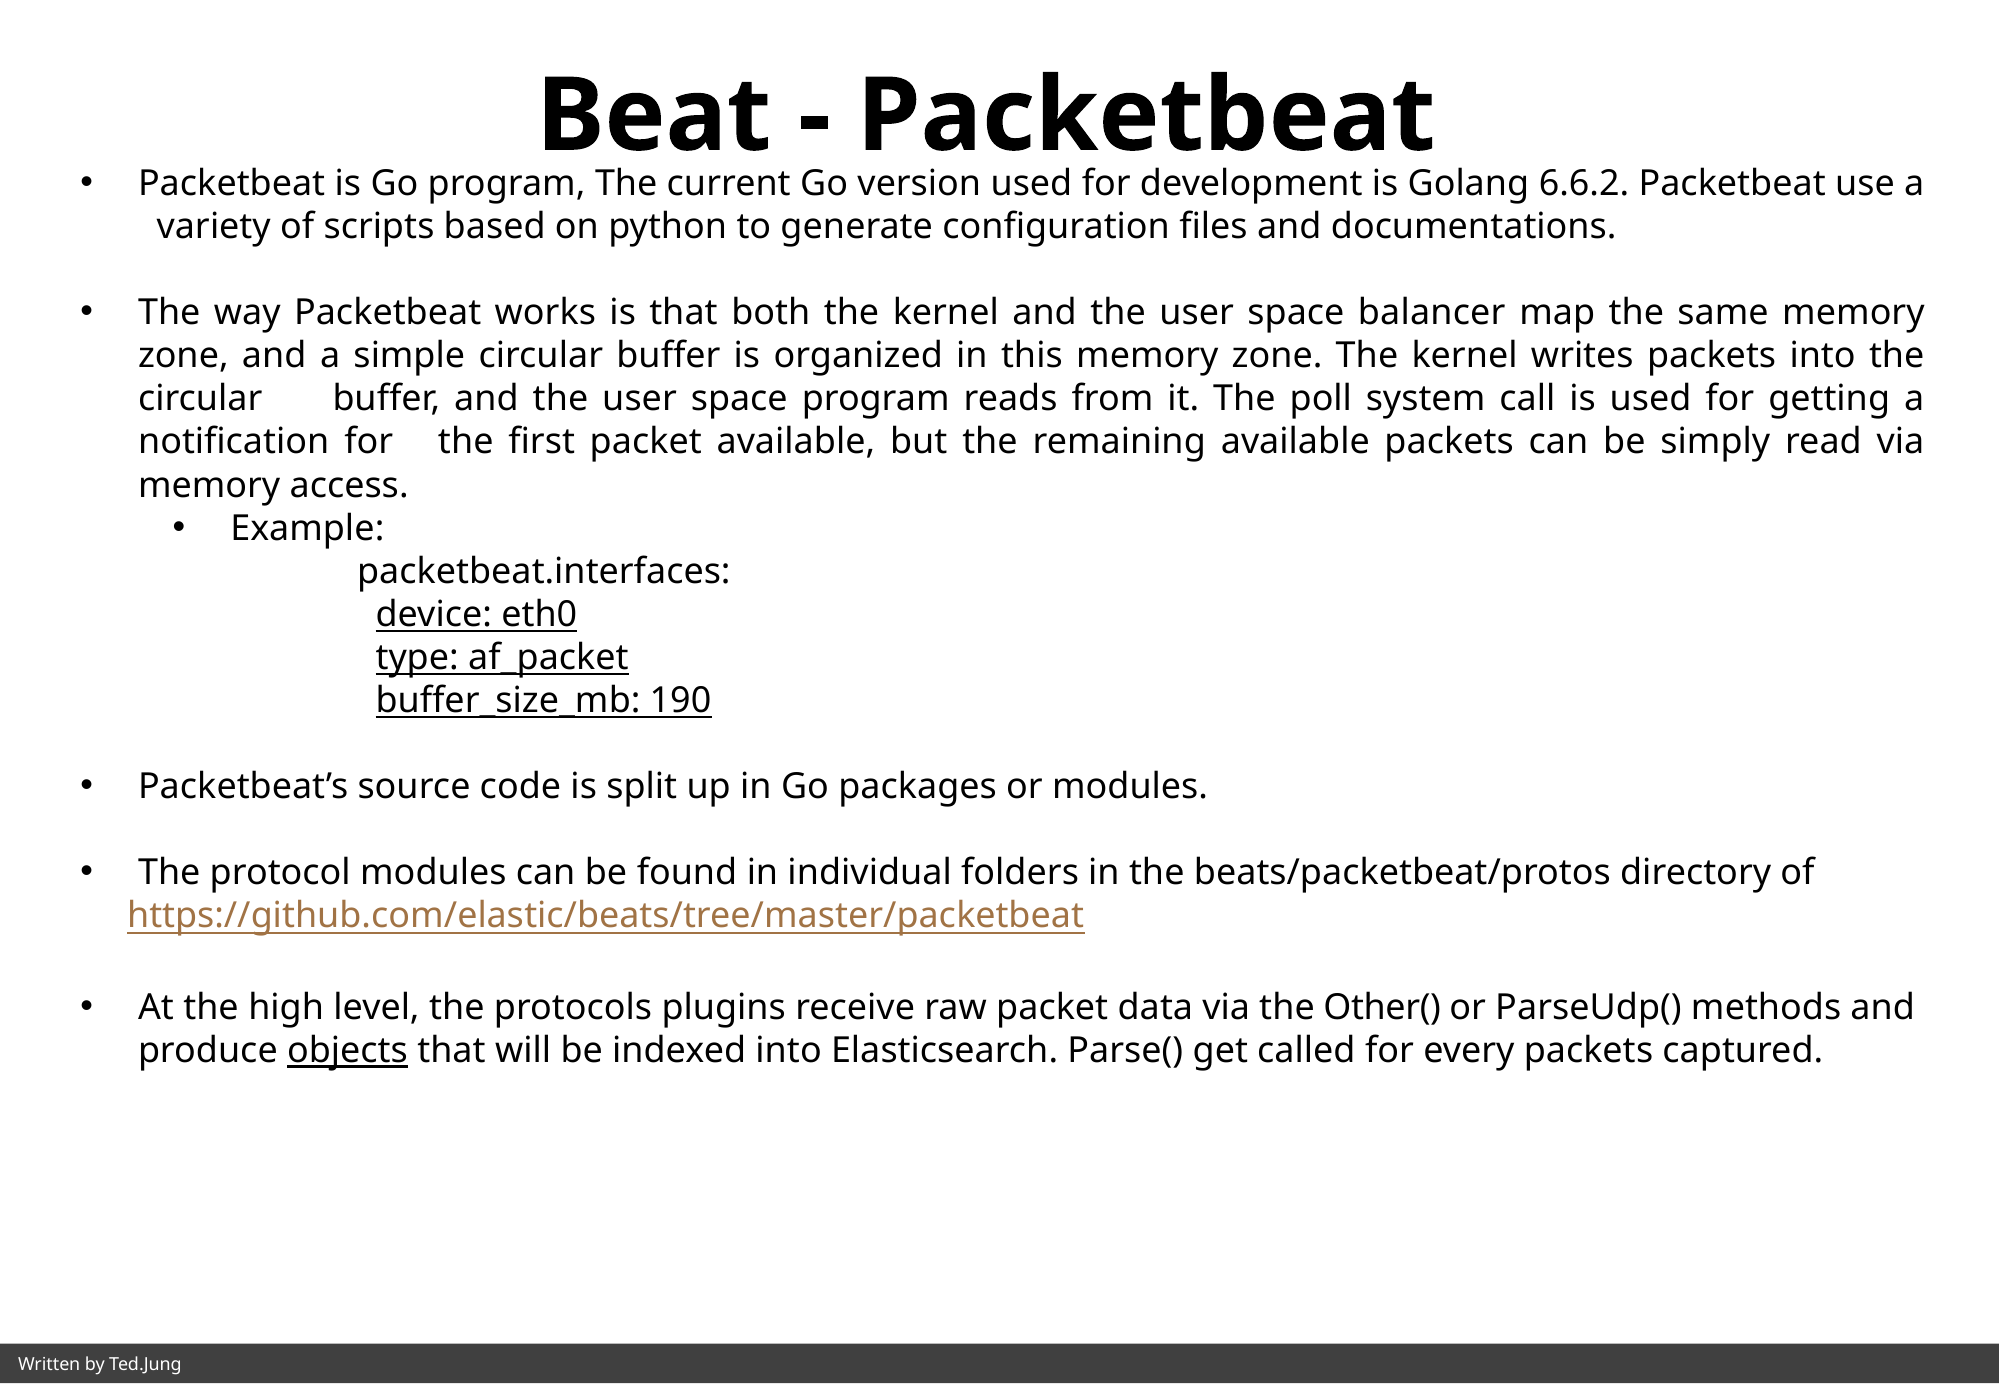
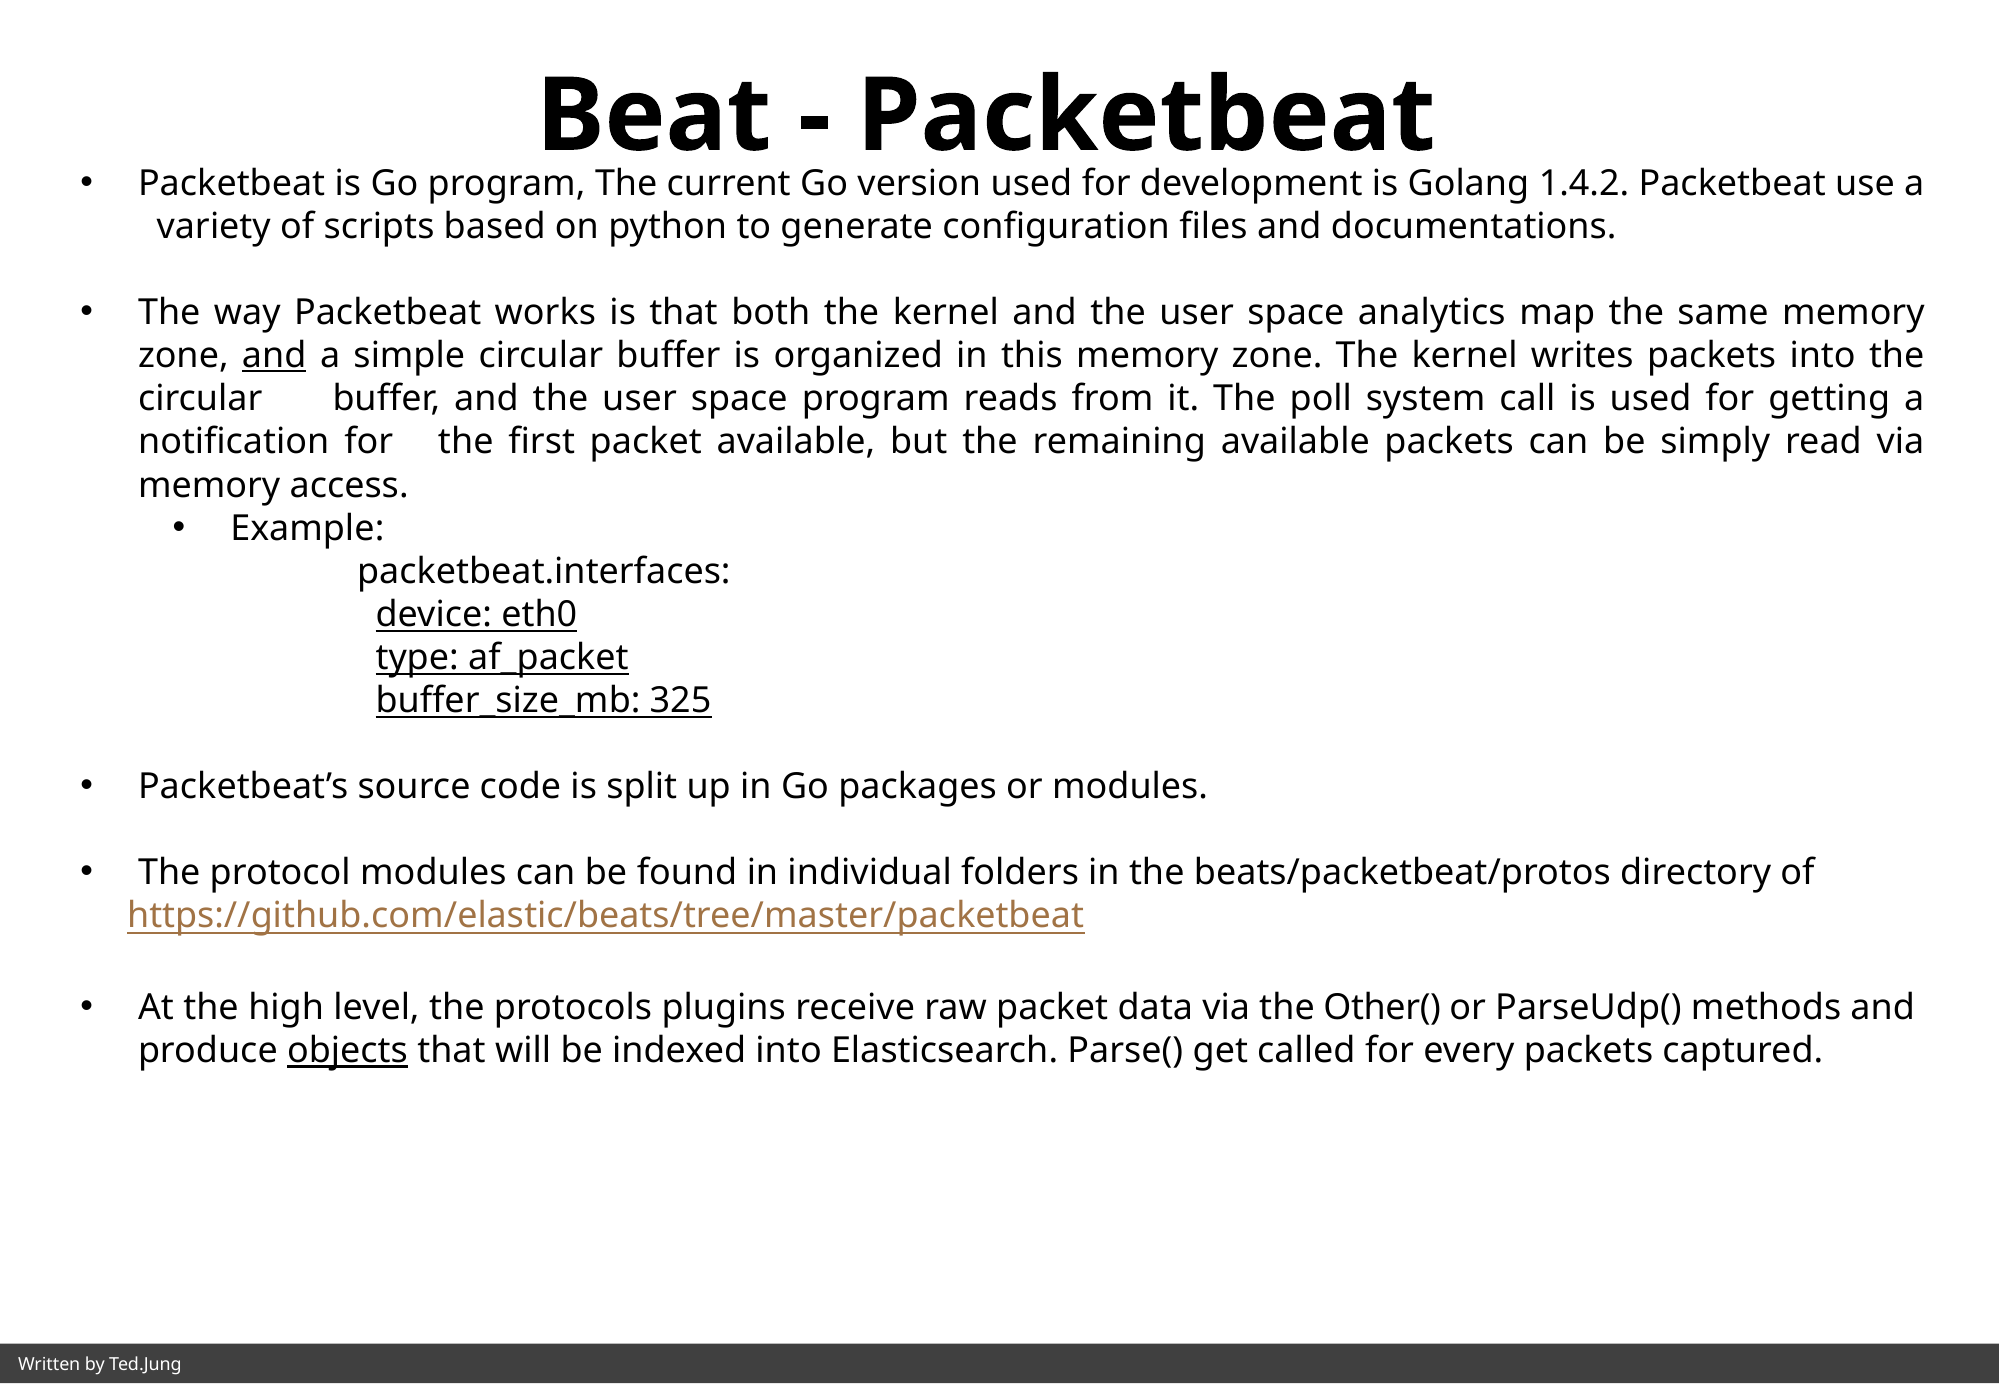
6.6.2: 6.6.2 -> 1.4.2 (1584, 184)
balancer: balancer -> analytics (1432, 313)
and underline: none -> present (274, 356)
190: 190 -> 325 (680, 701)
